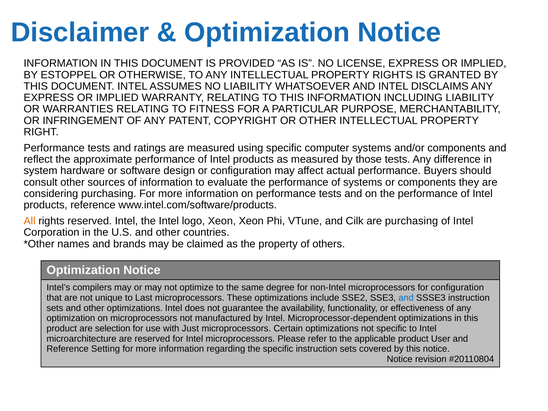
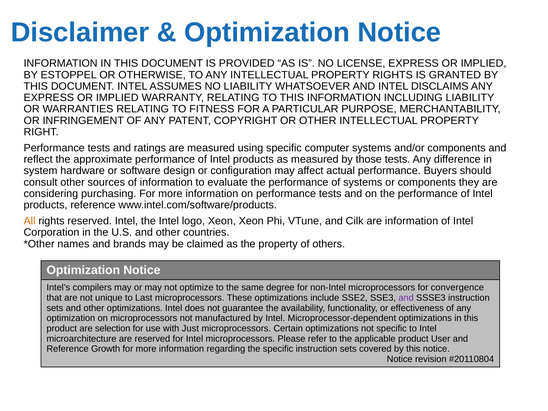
are purchasing: purchasing -> information (412, 221)
for configuration: configuration -> convergence (457, 288)
and colour: blue -> purple (406, 298)
Setting: Setting -> Growth (106, 349)
